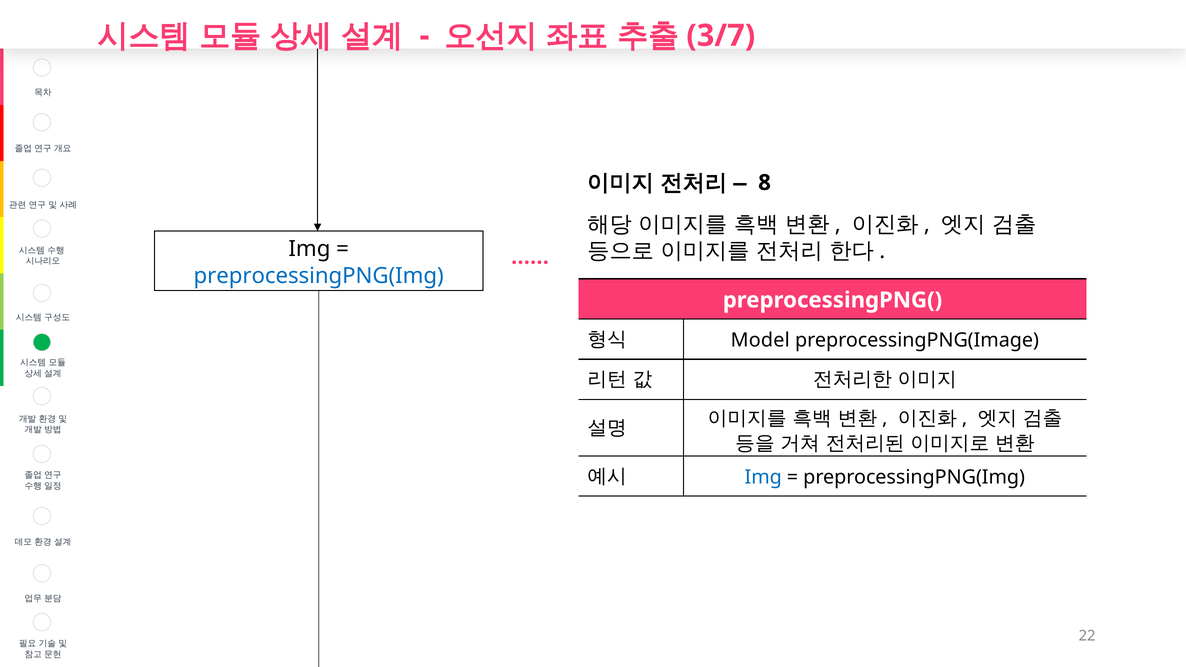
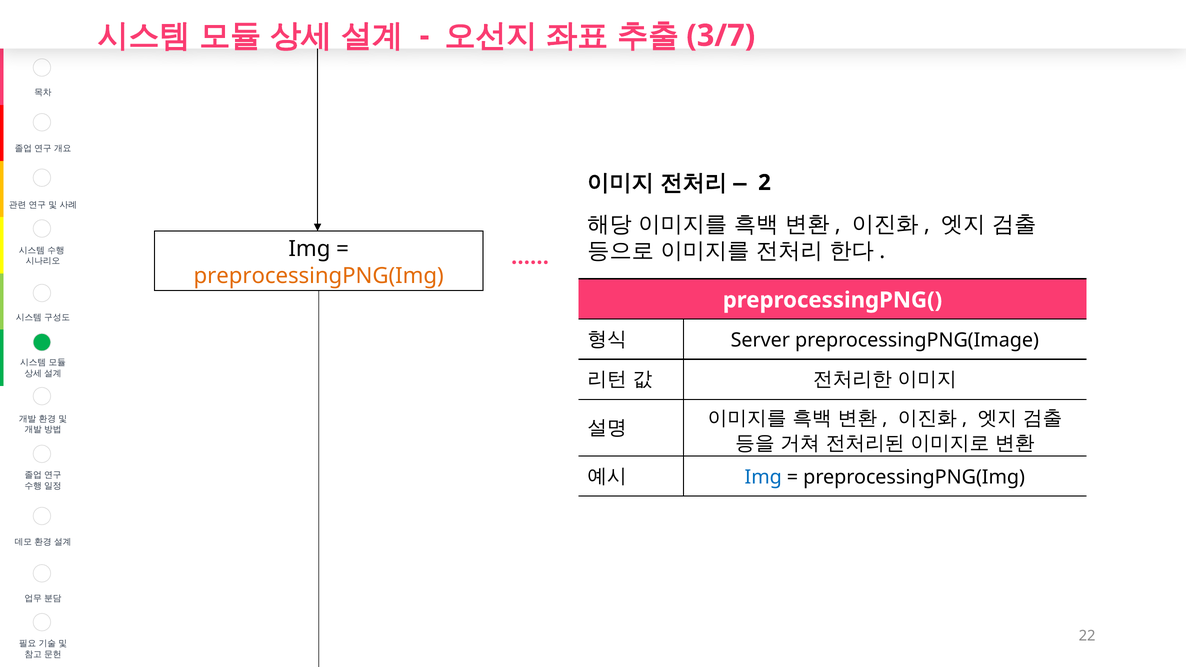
8: 8 -> 2 (765, 183)
preprocessingPNG(Img colour: blue -> orange (319, 276)
Model: Model -> Server (760, 340)
